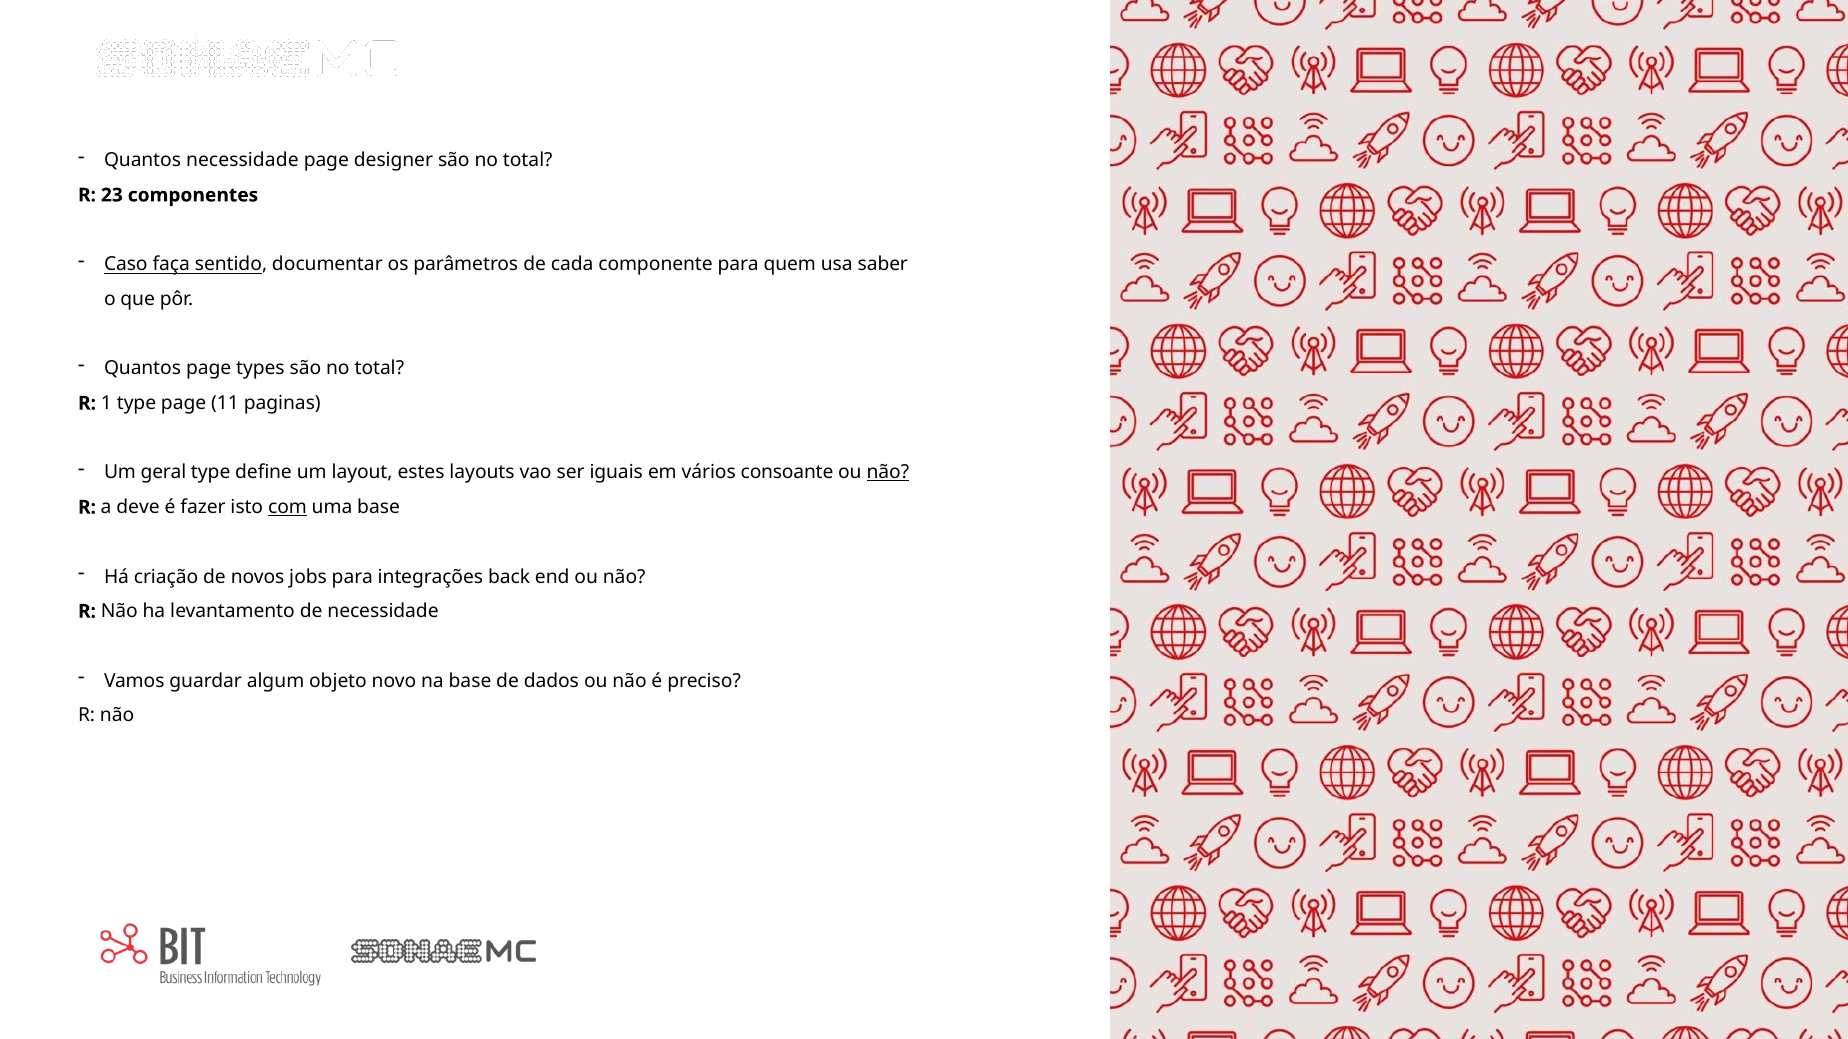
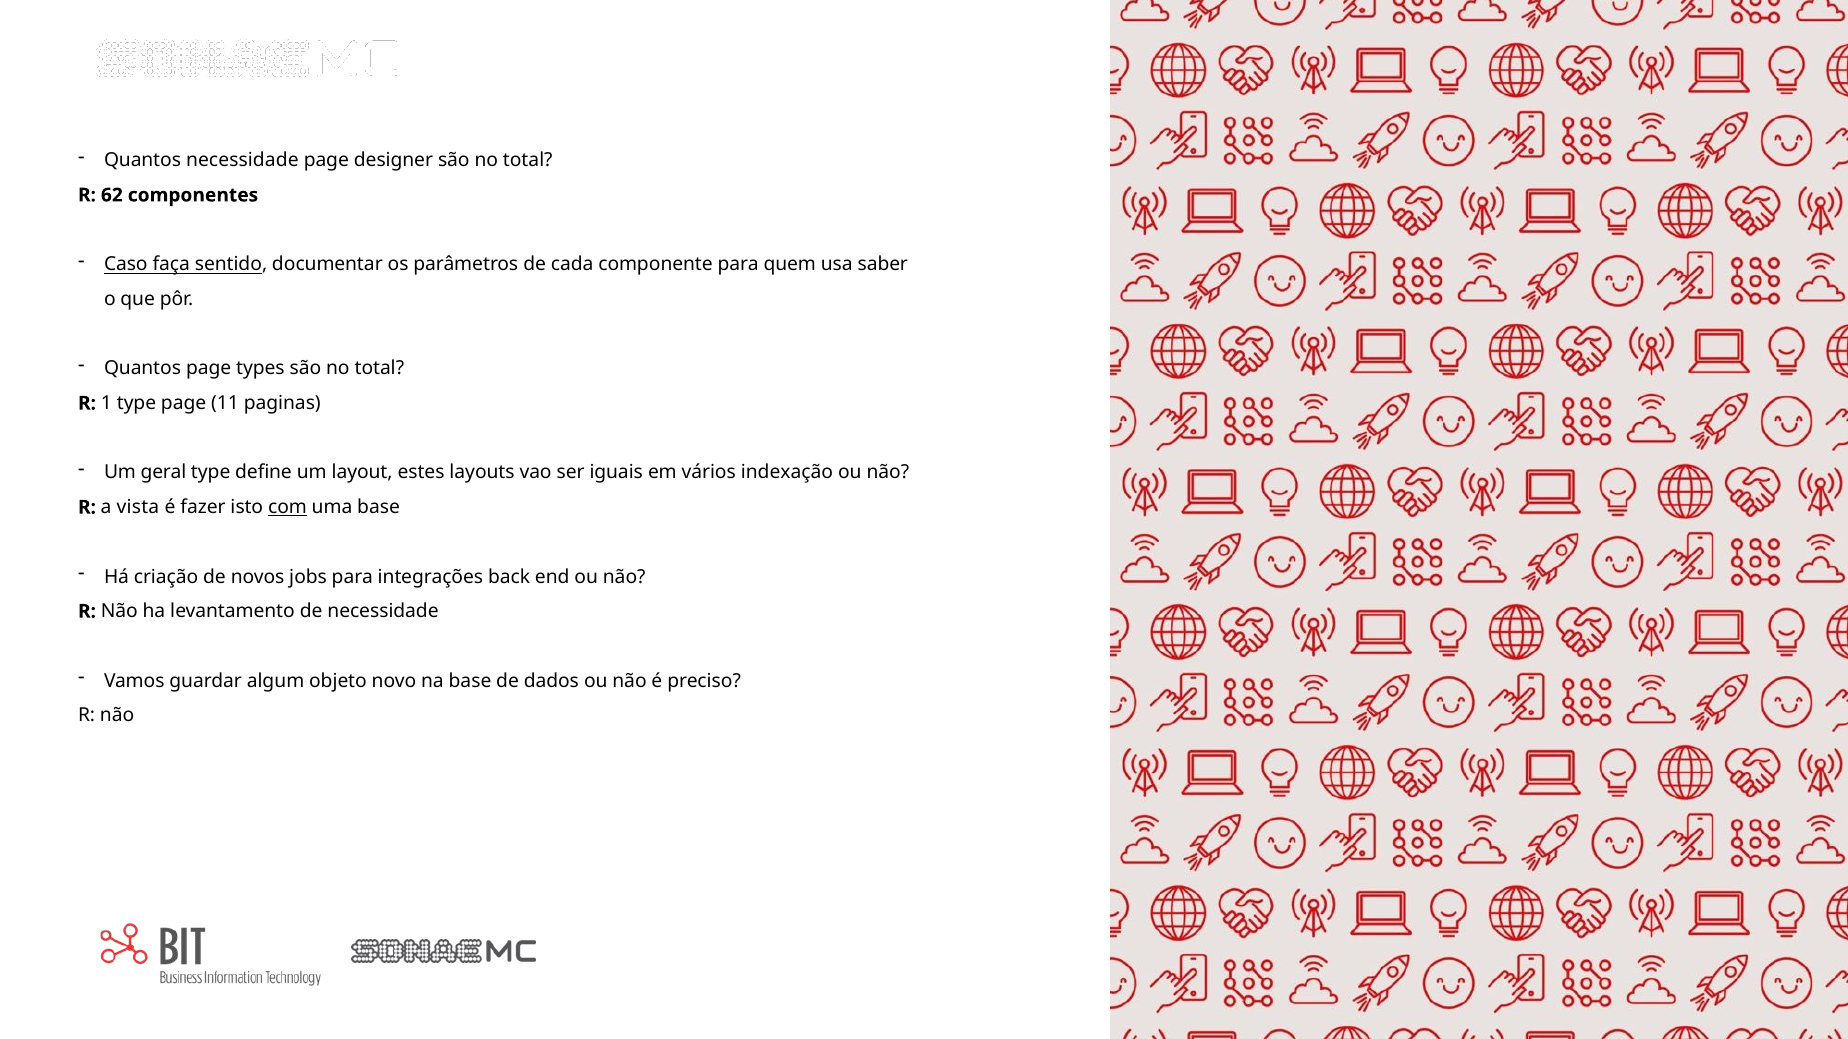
23: 23 -> 62 (112, 195)
consoante: consoante -> indexação (787, 473)
não underline: present -> none (888, 473)
deve: deve -> vista (138, 508)
